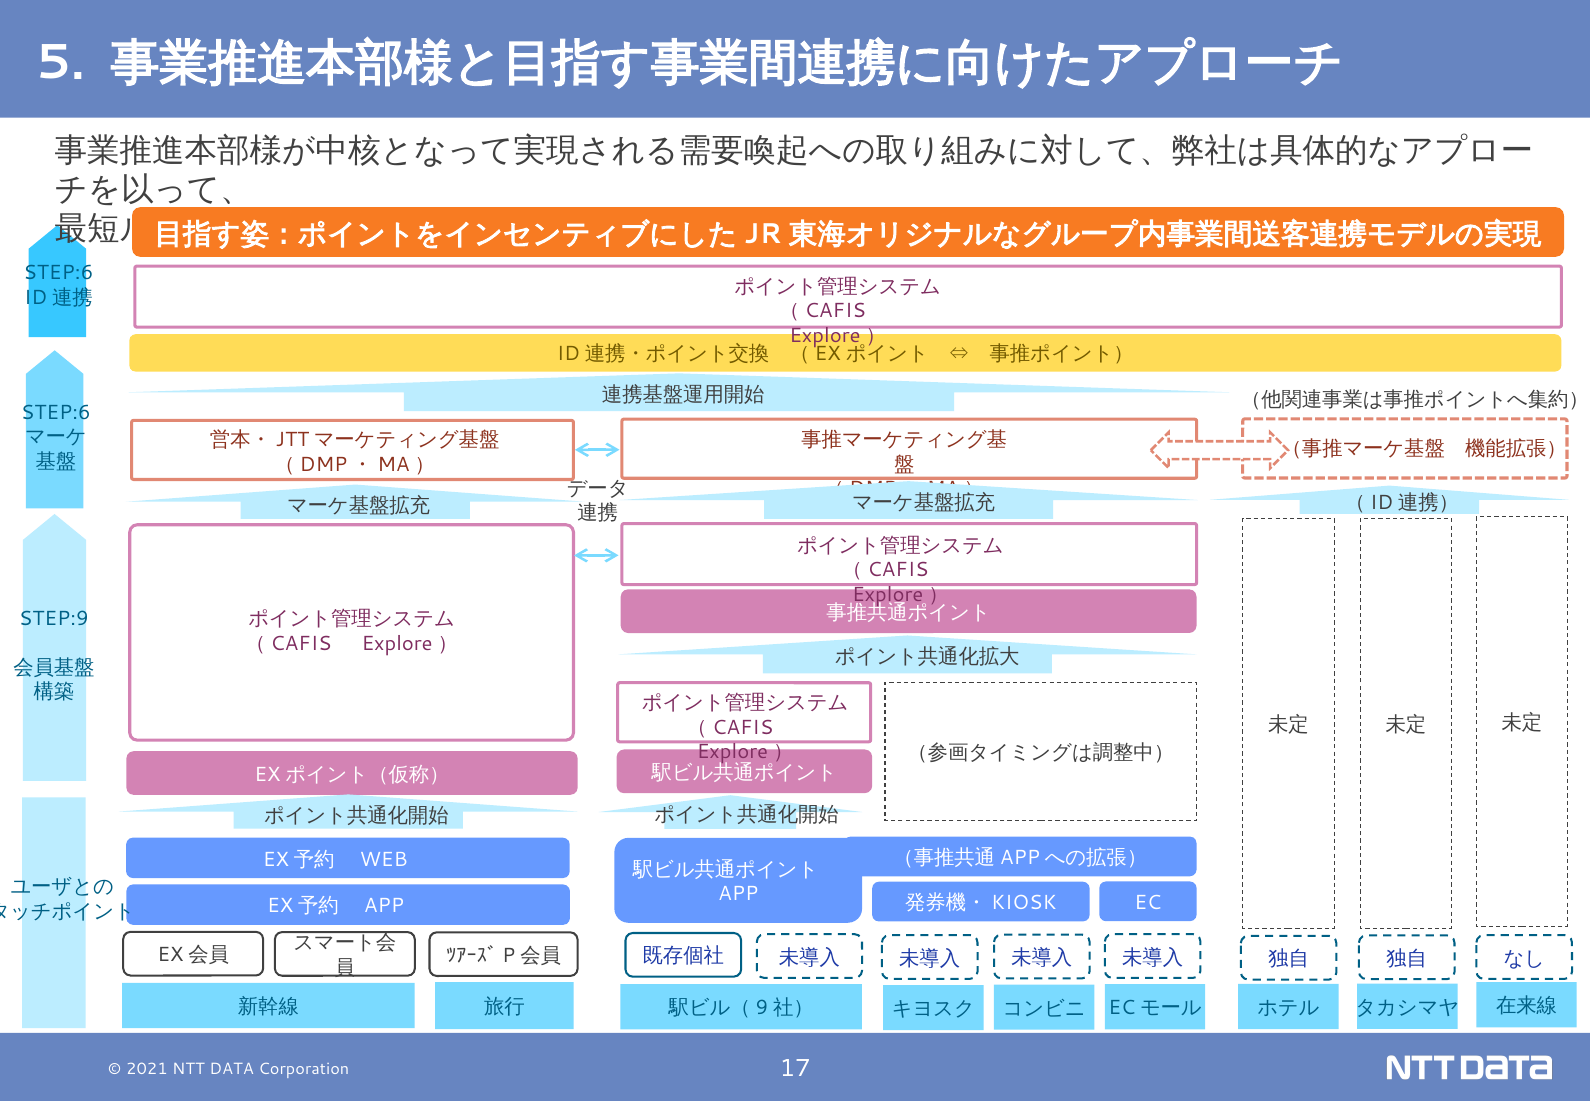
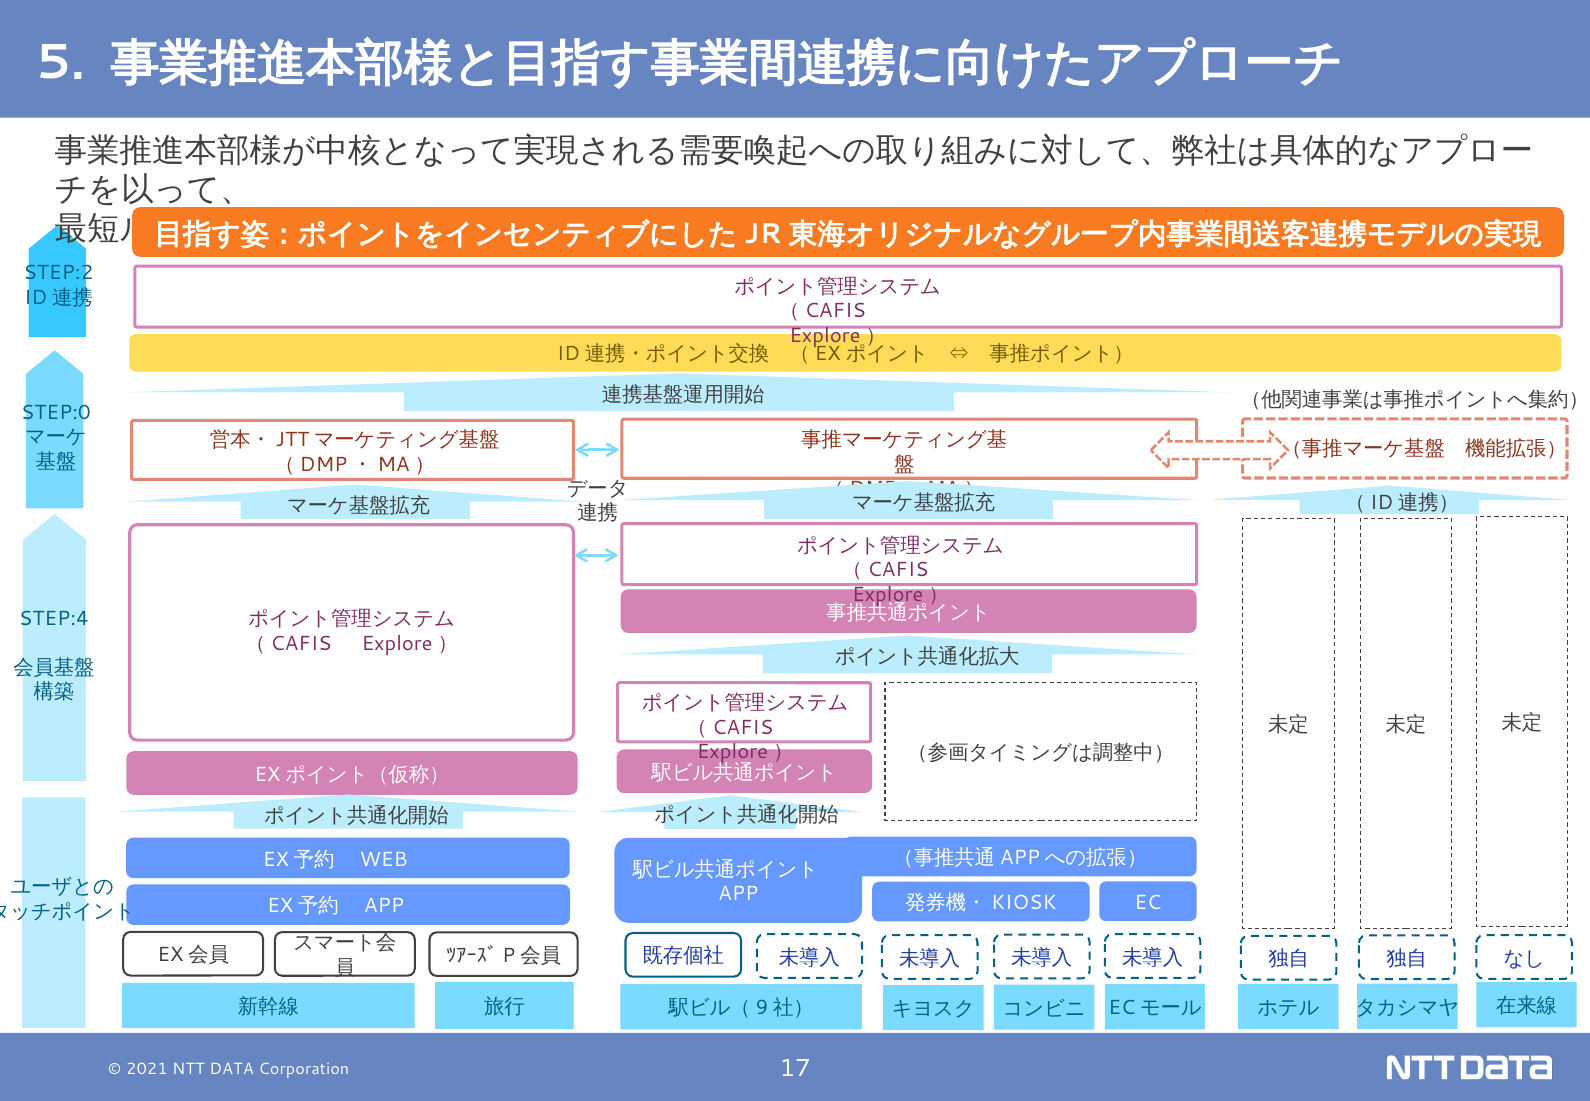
STEP:6: STEP:6 -> STEP:2 (58, 273)
STEP:6: STEP:6 -> STEP:0 (56, 412)
STEP:9: STEP:9 -> STEP:4 (54, 618)
